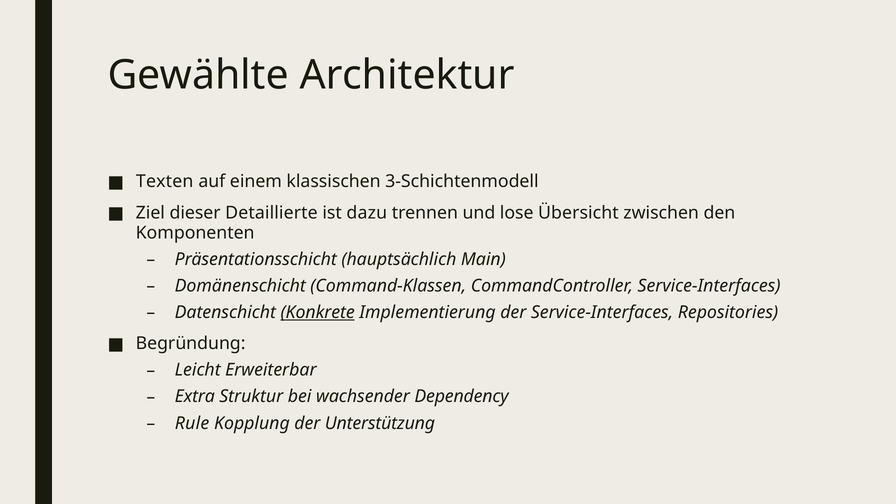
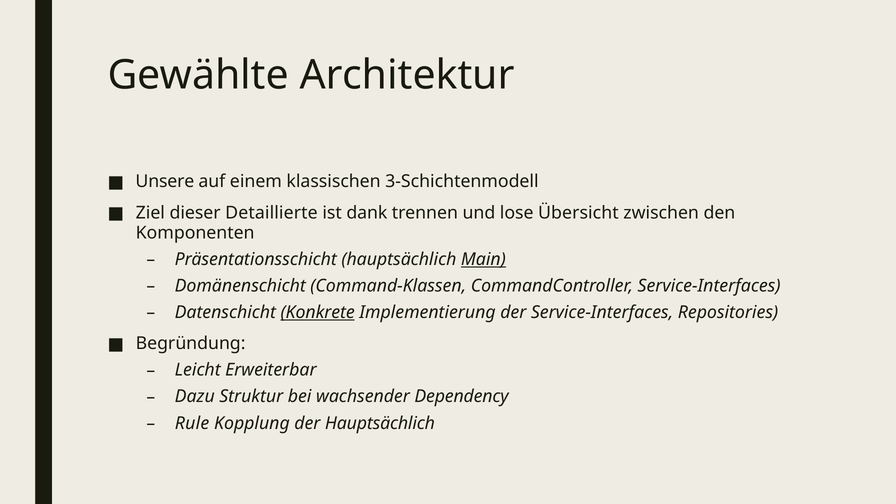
Texten: Texten -> Unsere (165, 182)
dazu: dazu -> dank (367, 213)
Main underline: none -> present (483, 259)
Extra: Extra -> Dazu (195, 397)
der Unterstützung: Unterstützung -> Hauptsächlich (380, 423)
